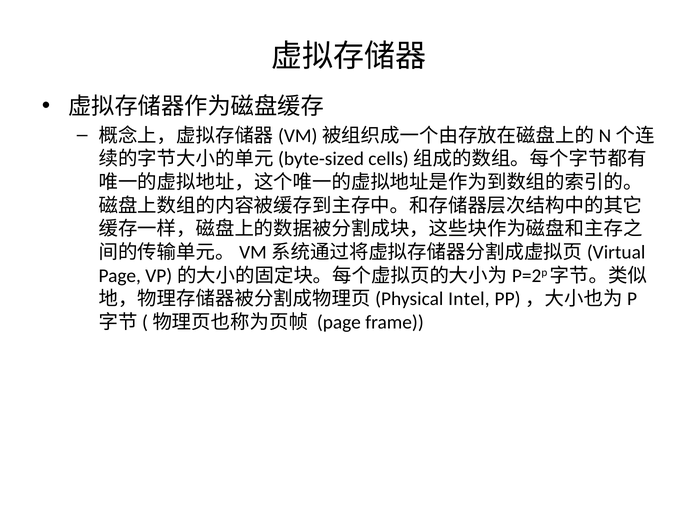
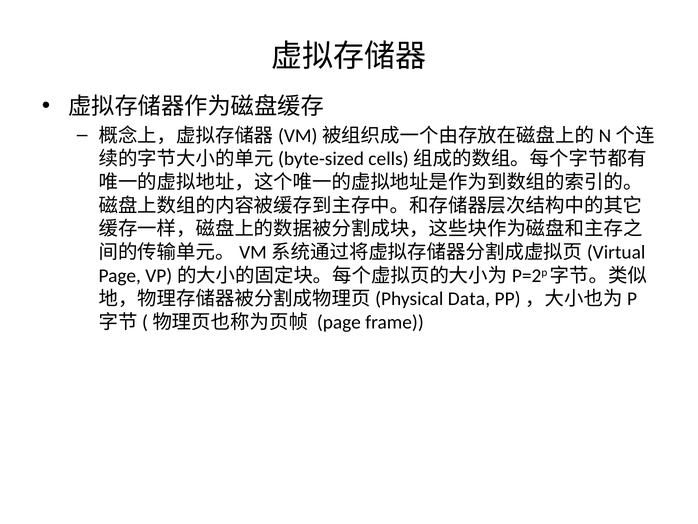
Intel: Intel -> Data (469, 299)
